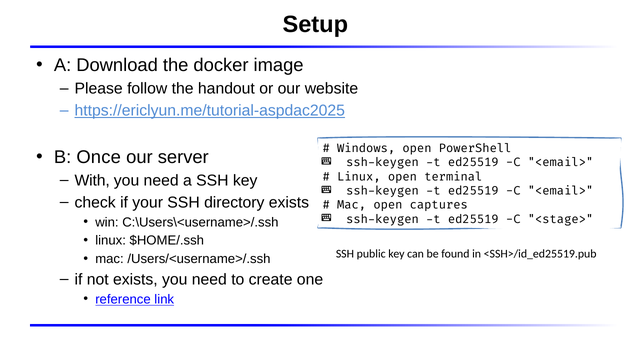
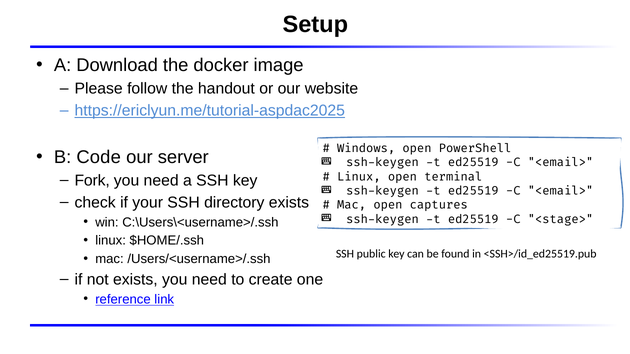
Once: Once -> Code (99, 157)
With: With -> Fork (92, 181)
